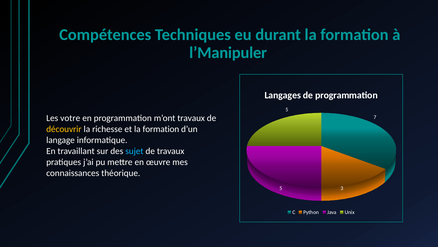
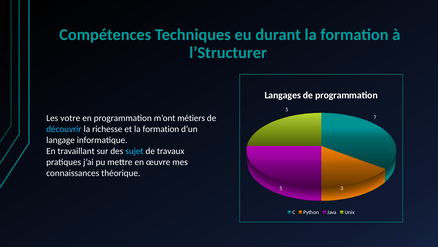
l’Manipuler: l’Manipuler -> l’Structurer (228, 53)
m’ont travaux: travaux -> métiers (191, 118)
découvrir colour: yellow -> light blue (64, 129)
